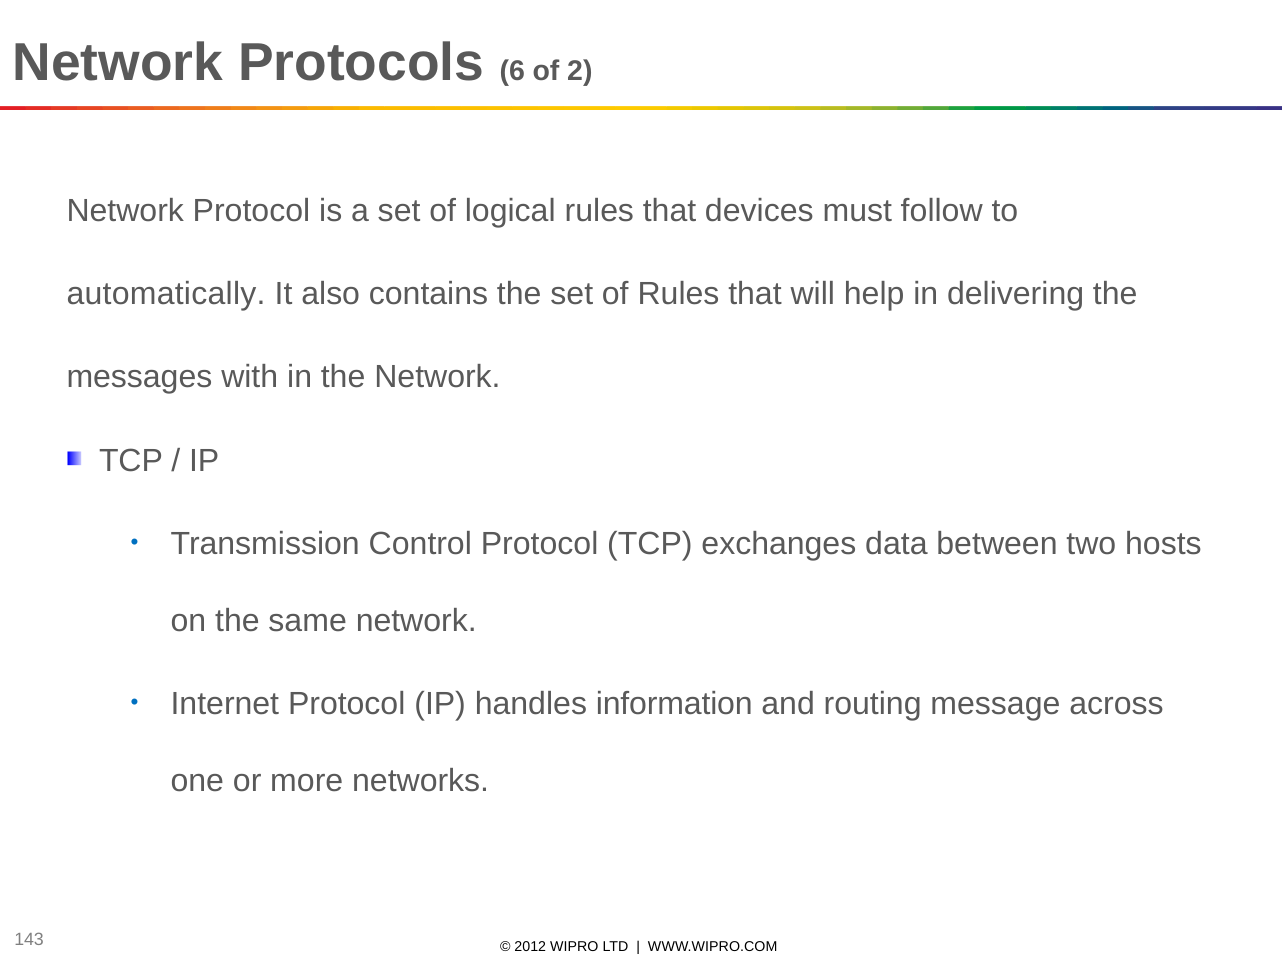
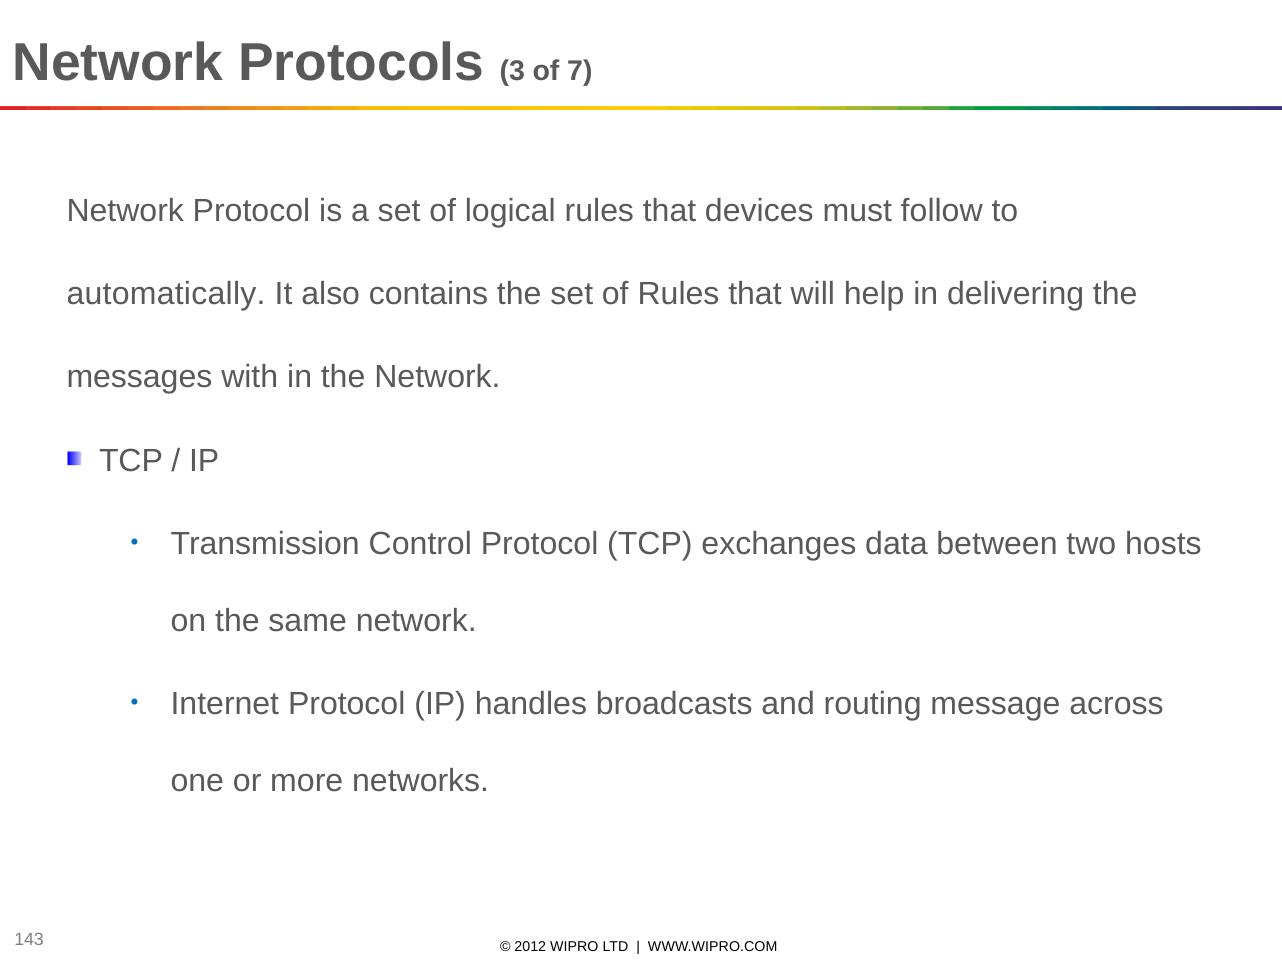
6: 6 -> 3 (512, 71)
2: 2 -> 7 (580, 71)
information: information -> broadcasts (674, 704)
